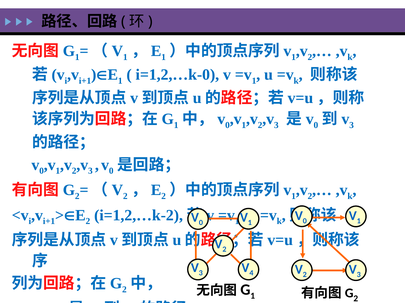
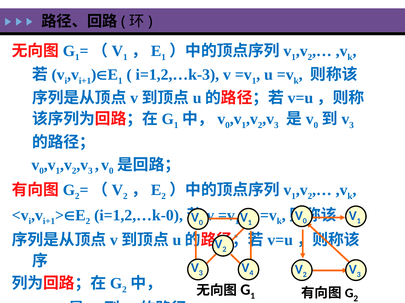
i=1,2,…k-0: i=1,2,…k-0 -> i=1,2,…k-3 (177, 75)
i=1,2,…k-2: i=1,2,…k-2 -> i=1,2,…k-0 (139, 216)
